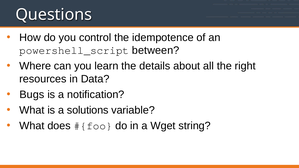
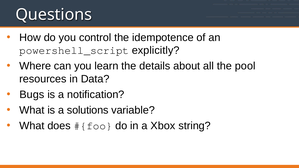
between: between -> explicitly (156, 50)
right: right -> pool (245, 66)
Wget: Wget -> Xbox (163, 126)
